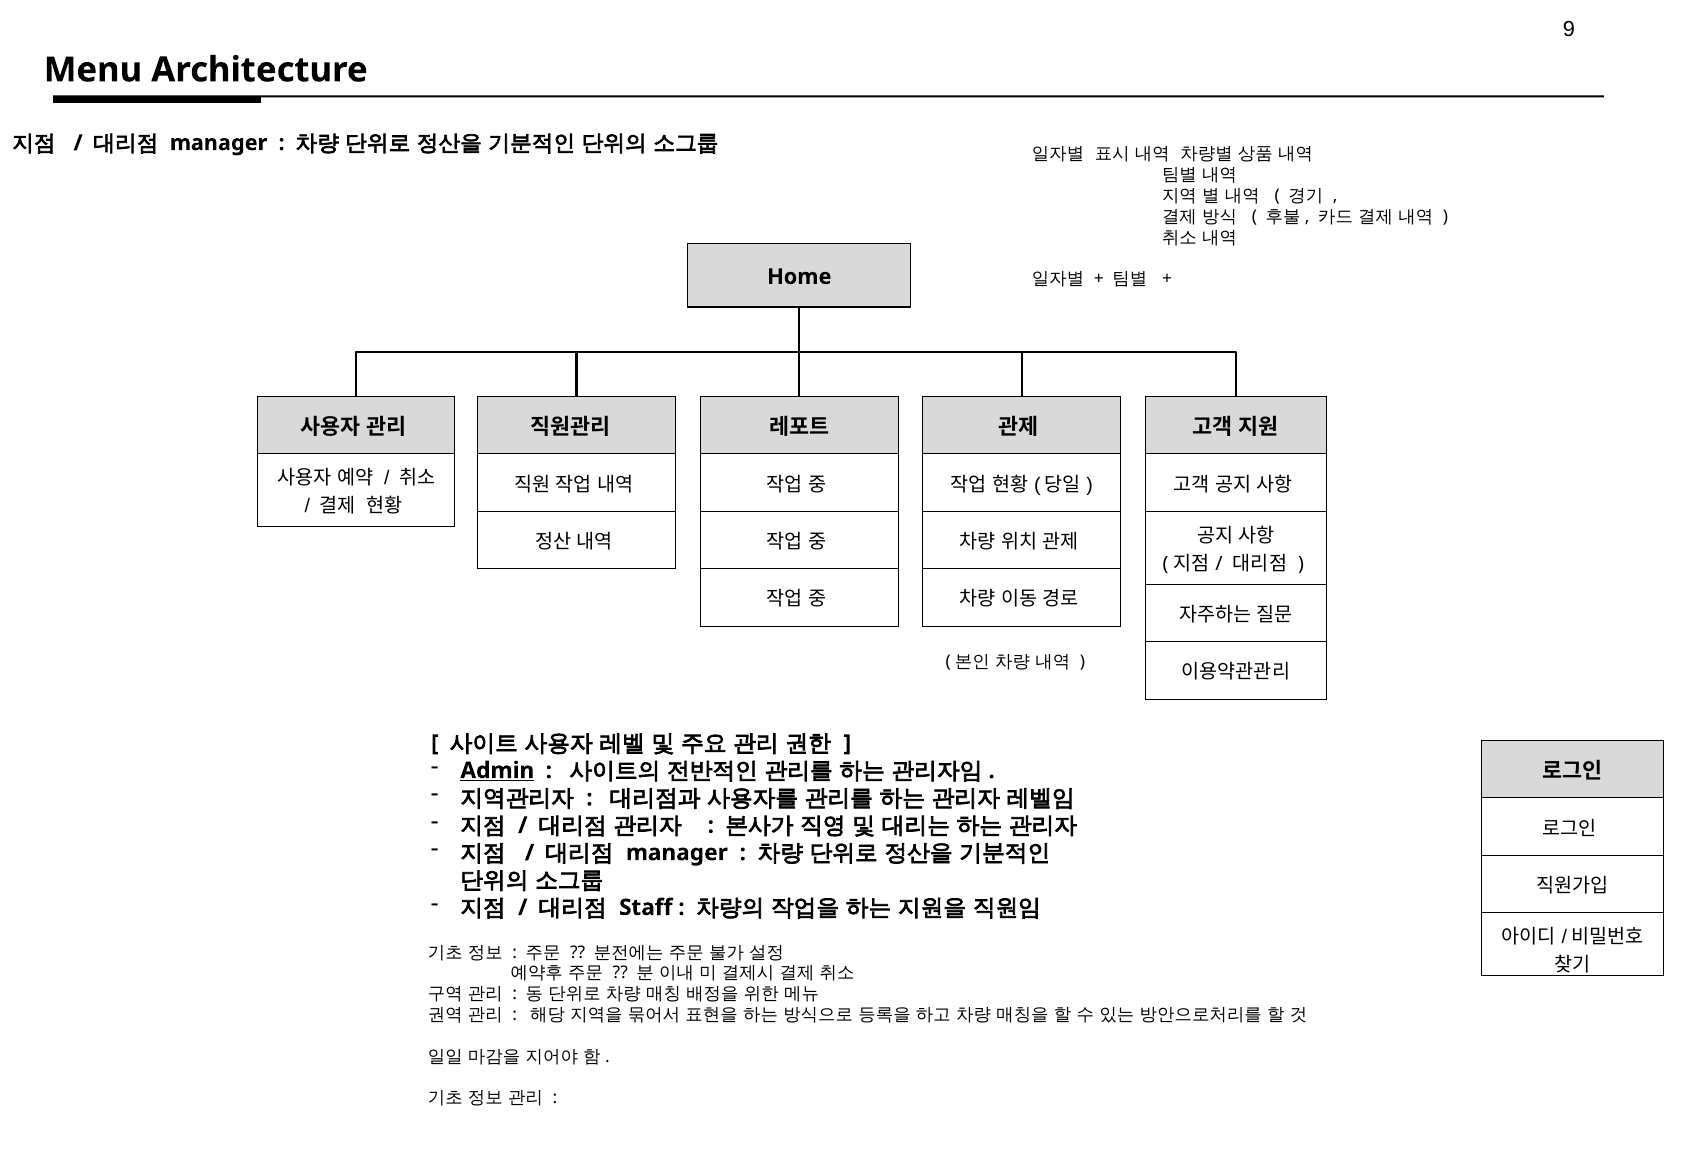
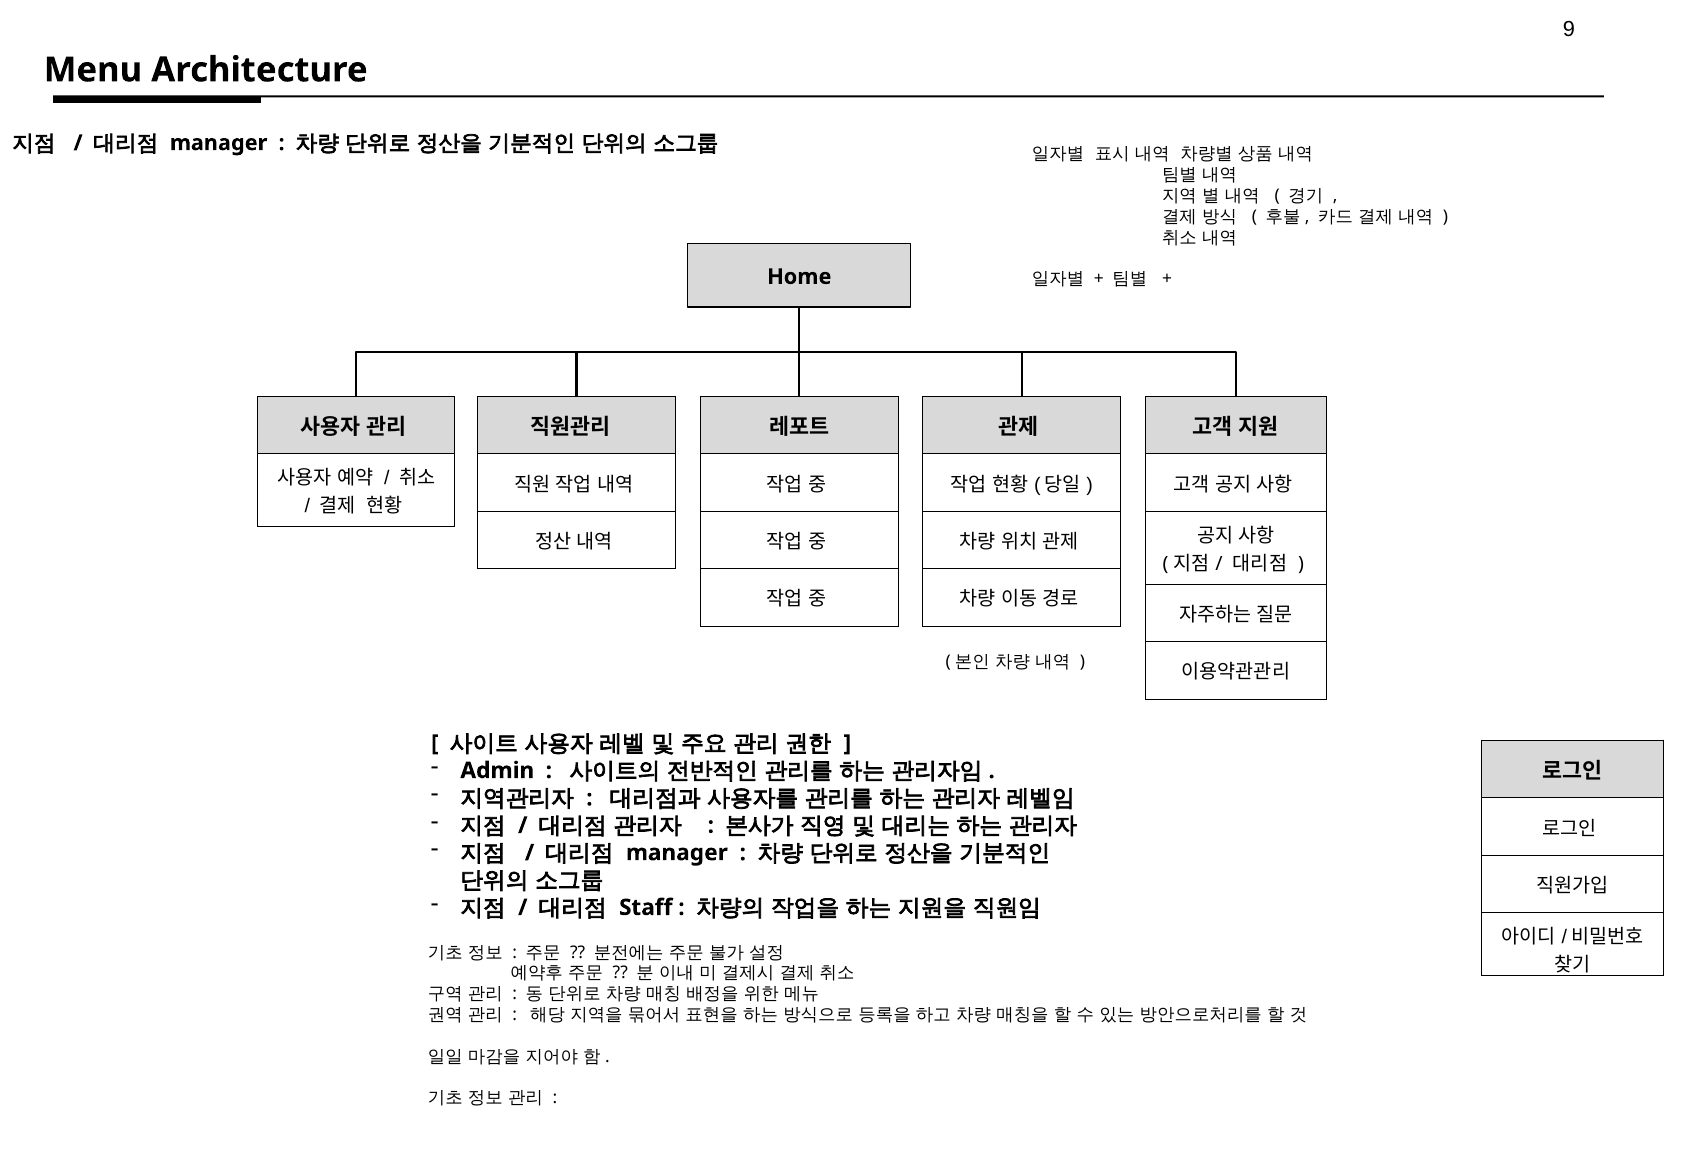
Admin underline: present -> none (497, 771)
